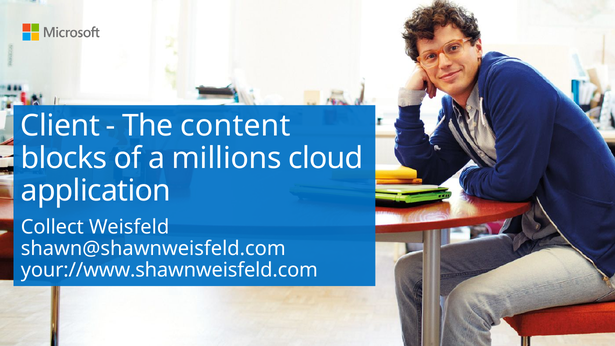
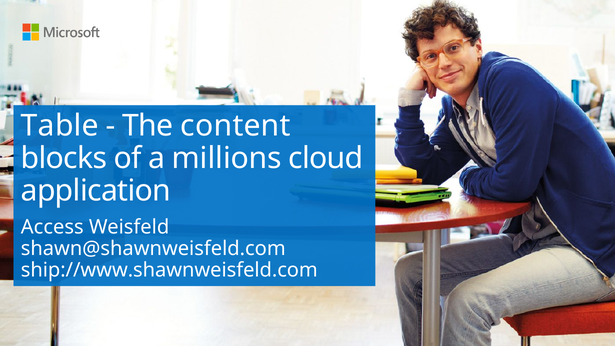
Client: Client -> Table (60, 126)
Collect: Collect -> Access (52, 227)
your://www.shawnweisfeld.com: your://www.shawnweisfeld.com -> ship://www.shawnweisfeld.com (169, 270)
